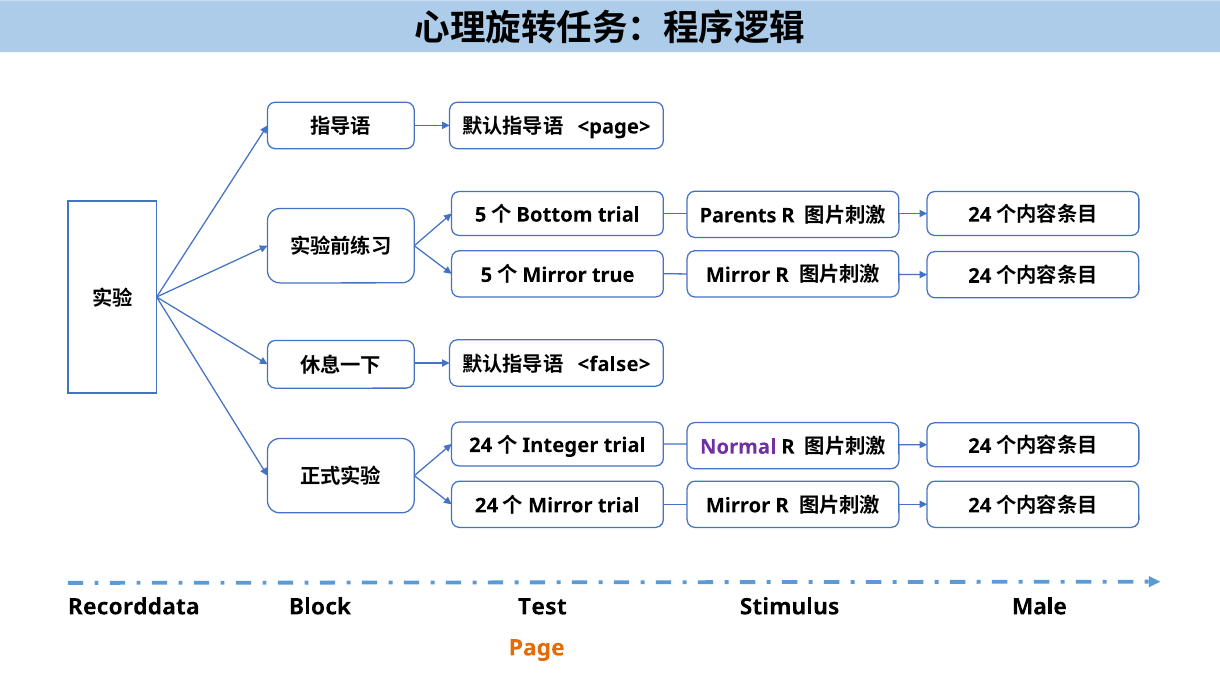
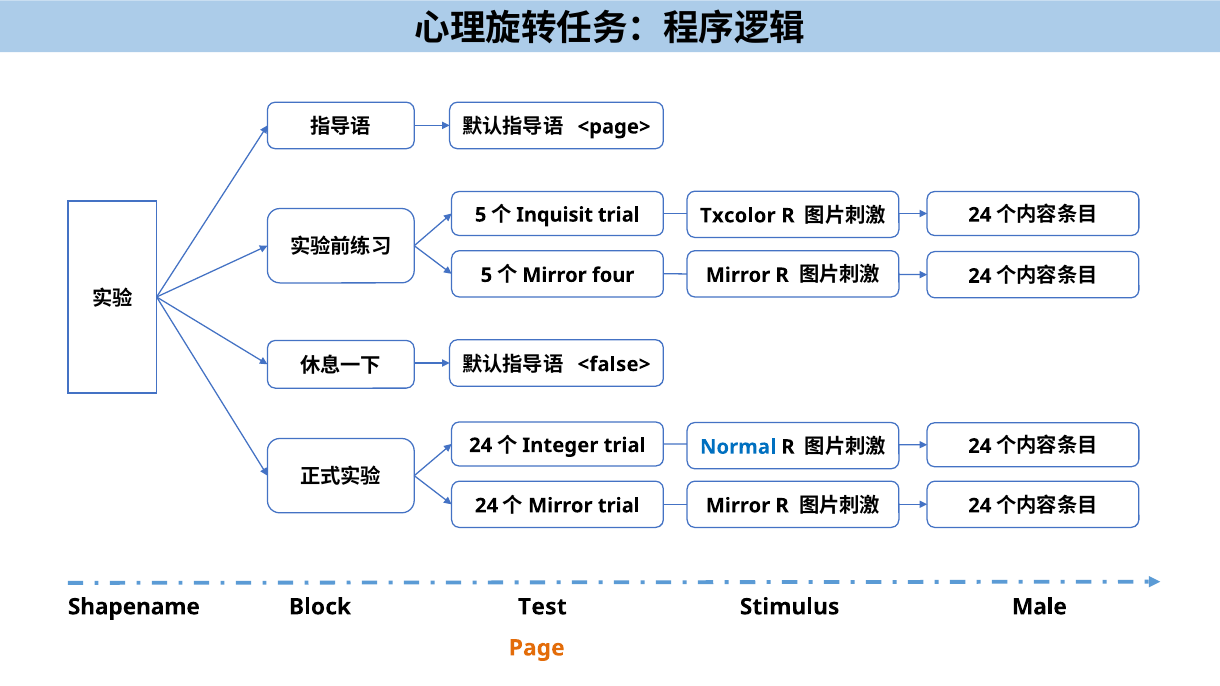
Bottom: Bottom -> Inquisit (555, 215)
Parents: Parents -> Txcolor (738, 216)
true: true -> four (613, 275)
Normal colour: purple -> blue (738, 447)
Recorddata: Recorddata -> Shapename (134, 607)
